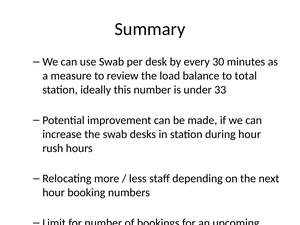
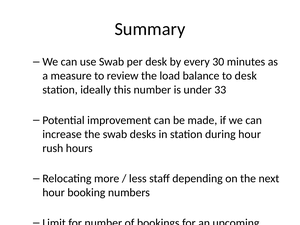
to total: total -> desk (246, 76)
